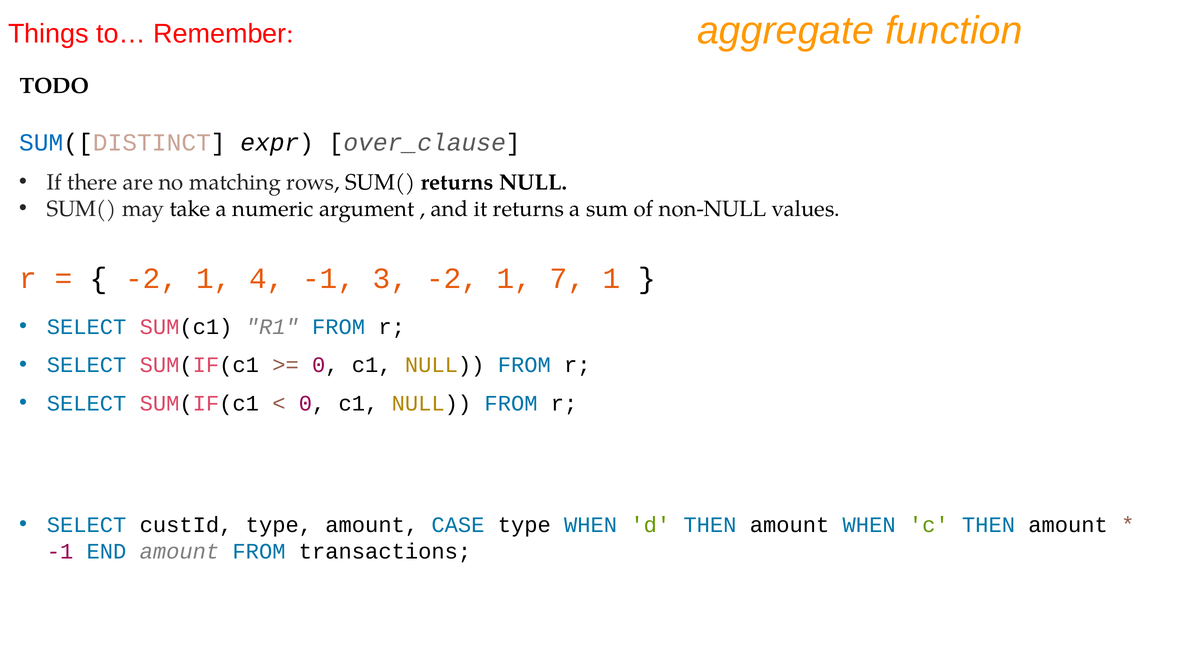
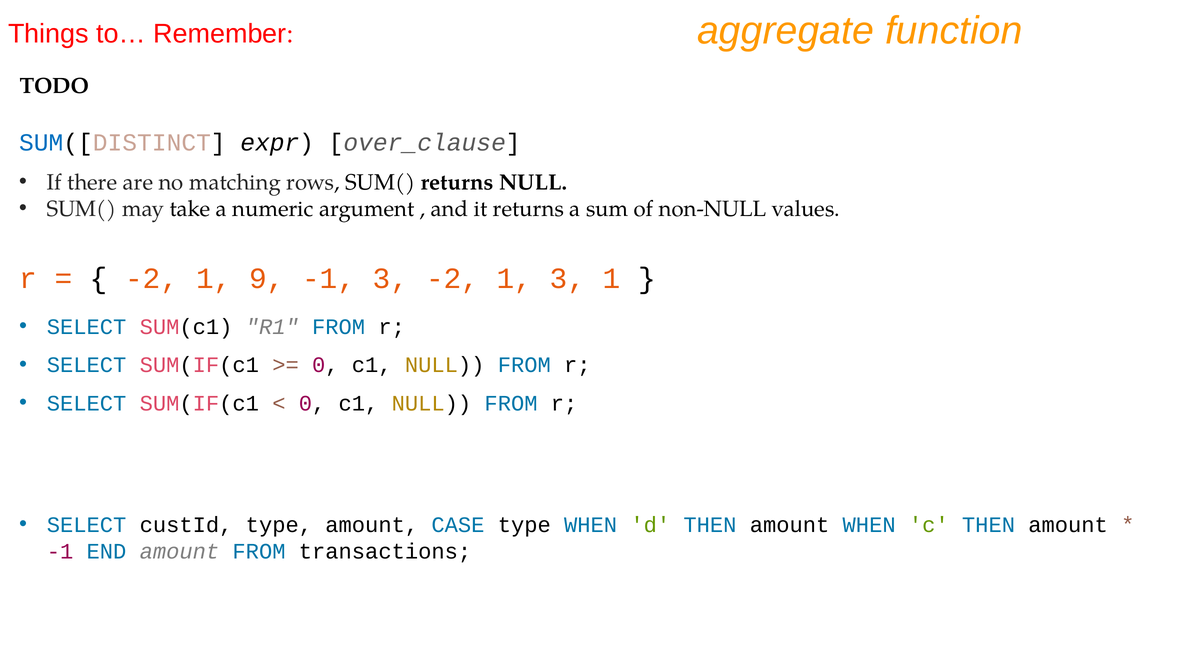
4: 4 -> 9 (267, 279)
1 7: 7 -> 3 (568, 279)
